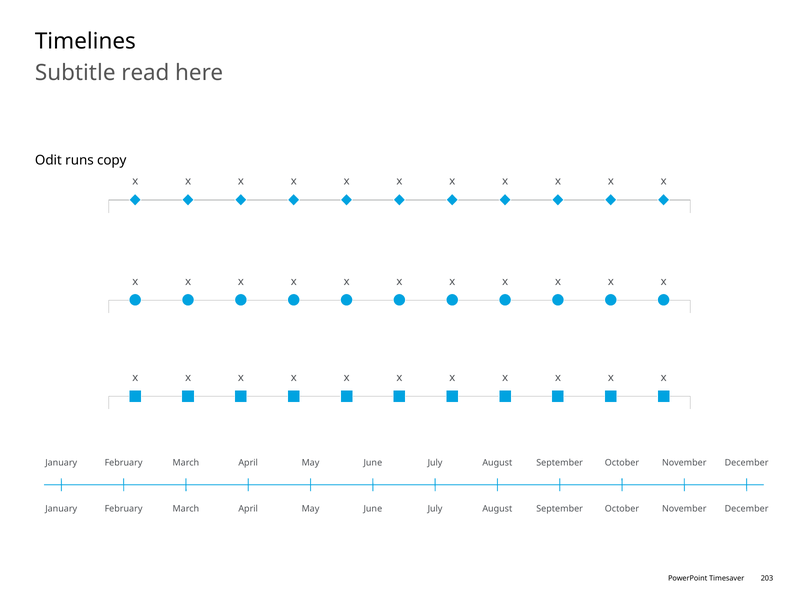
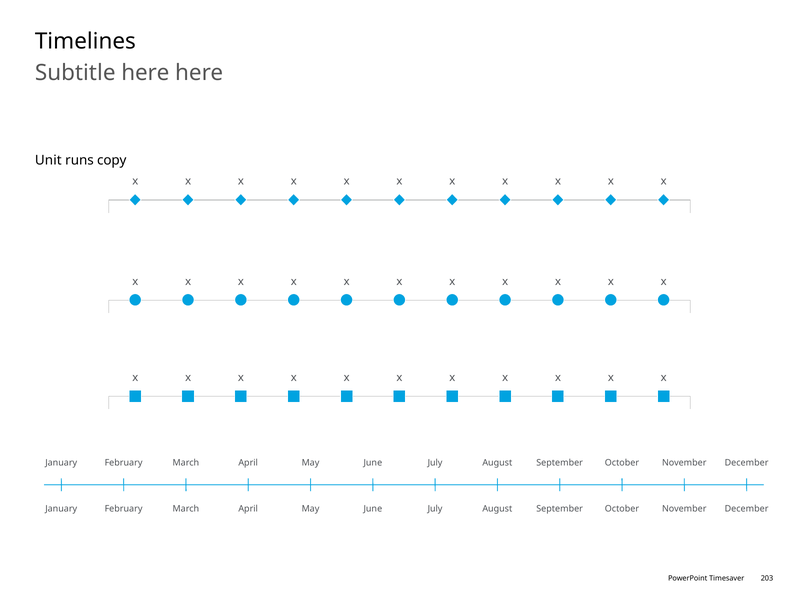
Subtitle read: read -> here (145, 73)
Odit: Odit -> Unit (48, 160)
